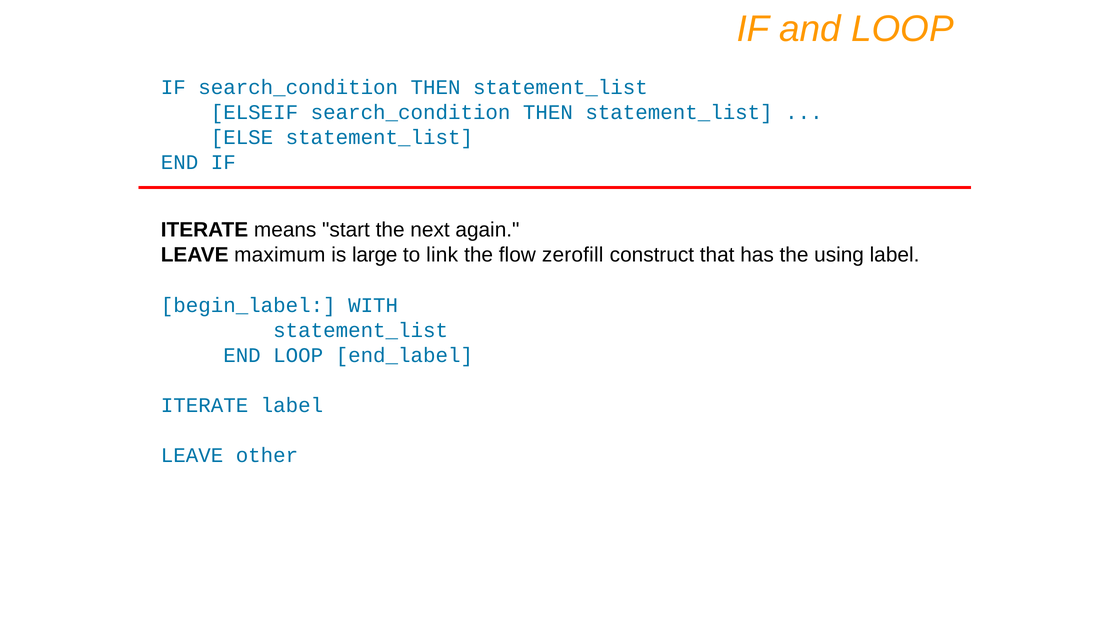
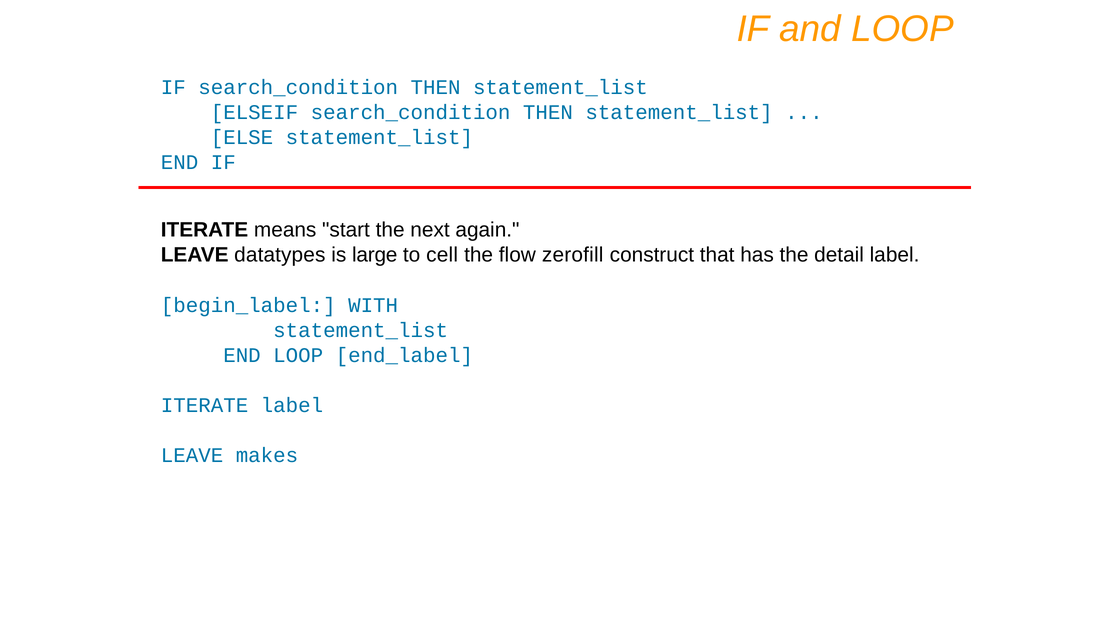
maximum: maximum -> datatypes (280, 255)
link: link -> cell (442, 255)
using: using -> detail (839, 255)
other: other -> makes (267, 455)
